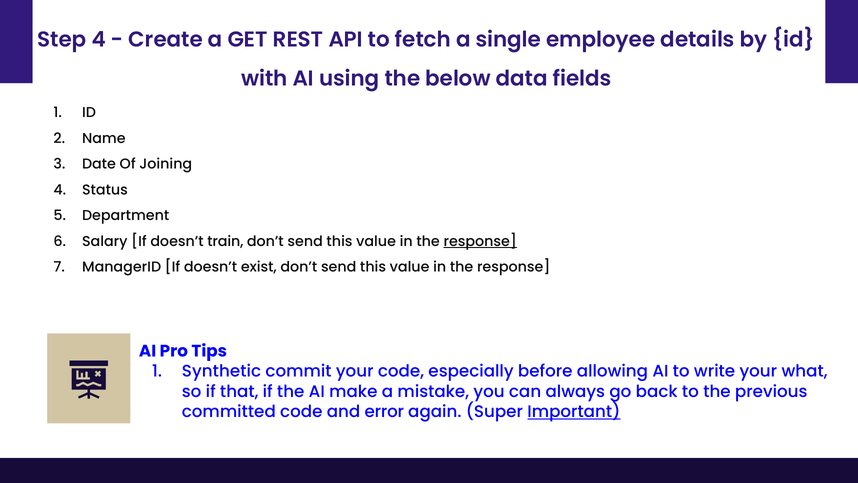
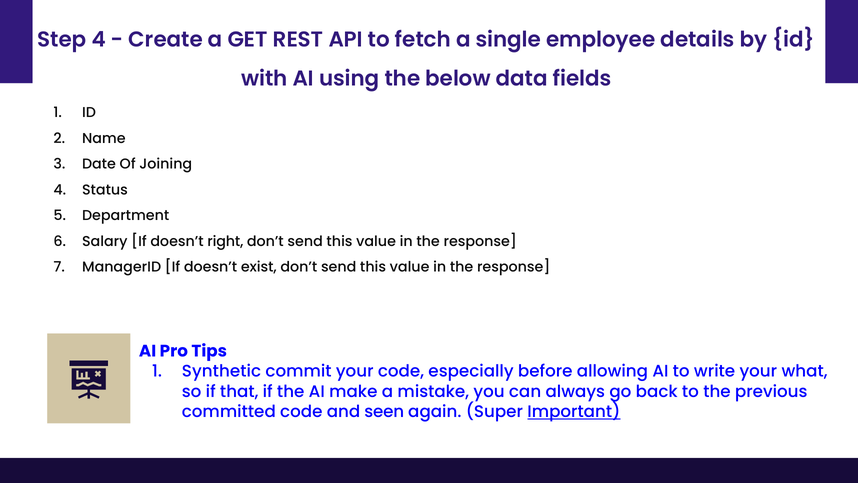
train: train -> right (225, 241)
response underline: present -> none (480, 241)
error: error -> seen (384, 411)
